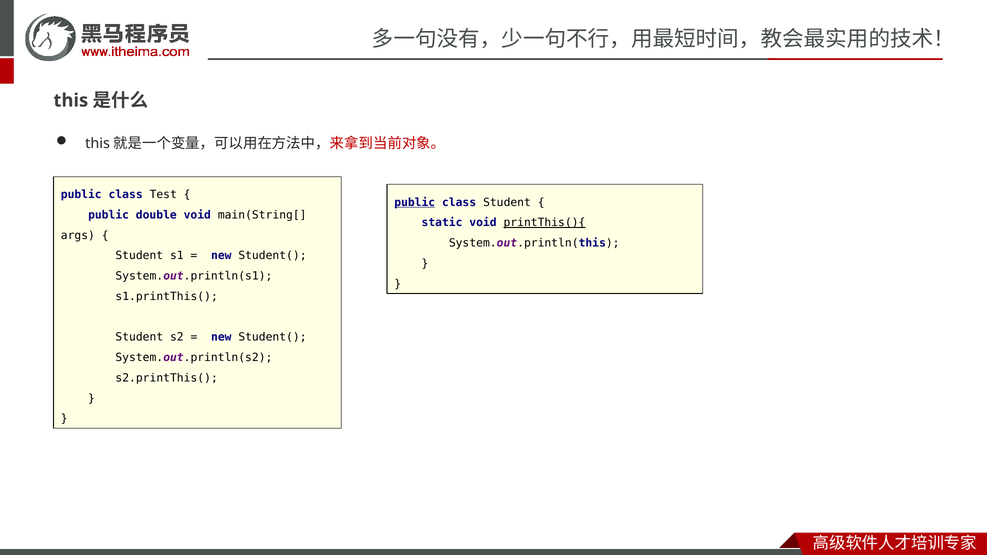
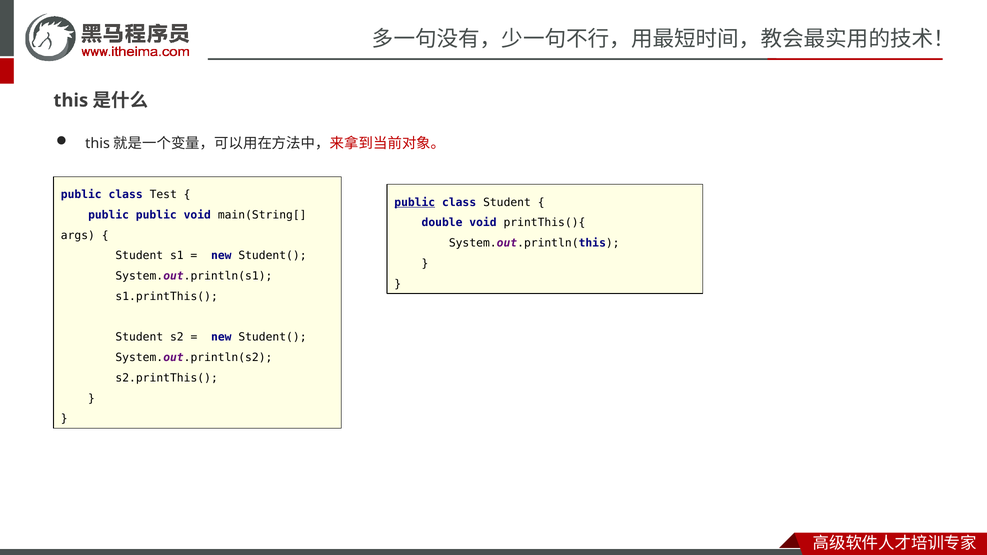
public double: double -> public (156, 215)
static: static -> double (442, 223)
printThis(){ underline: present -> none (544, 223)
